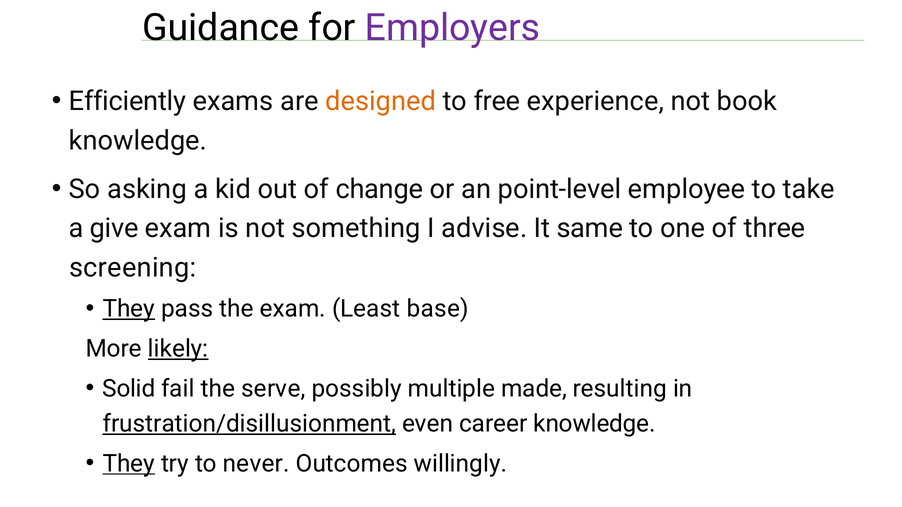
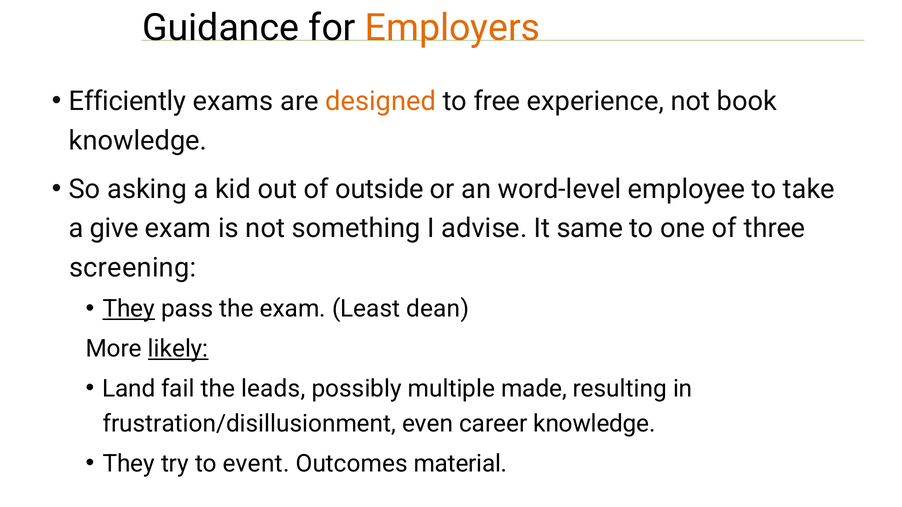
Employers colour: purple -> orange (452, 28)
change: change -> outside (379, 189)
point-level: point-level -> word-level (560, 189)
base: base -> dean (438, 309)
Solid: Solid -> Land (129, 389)
serve: serve -> leads (273, 389)
frustration/disillusionment underline: present -> none (249, 424)
They underline: present -> none (129, 464)
never: never -> event (256, 464)
willingly: willingly -> material (461, 464)
